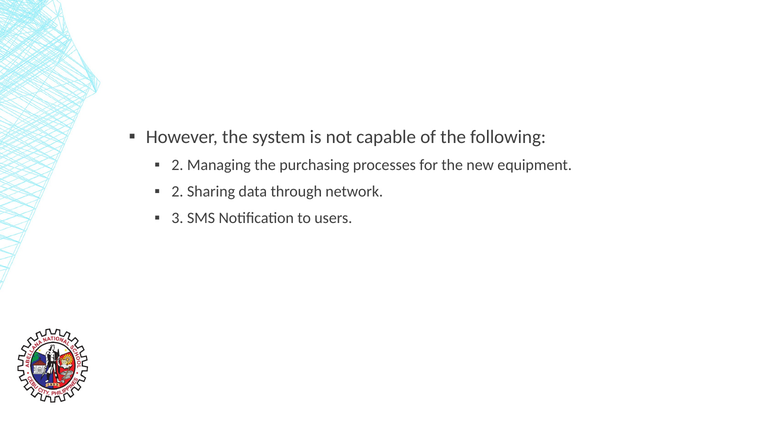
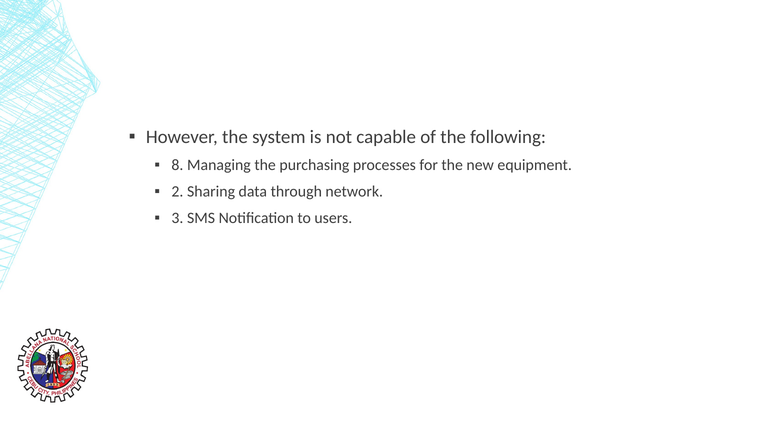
2: 2 -> 8 (177, 165)
